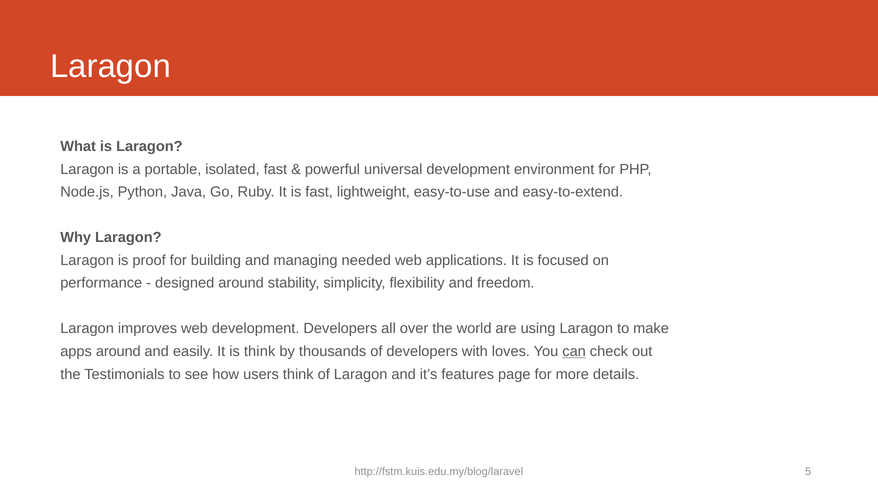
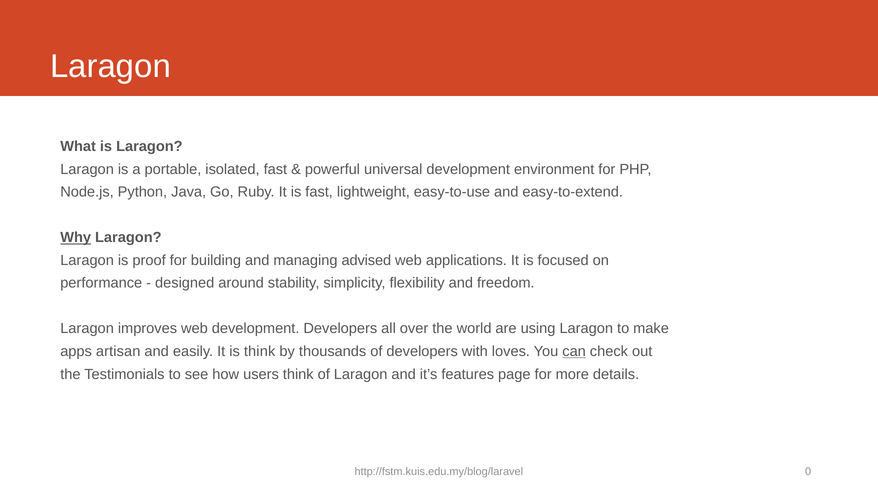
Why underline: none -> present (76, 238)
needed: needed -> advised (366, 260)
apps around: around -> artisan (118, 351)
5: 5 -> 0 (808, 472)
